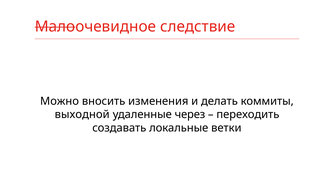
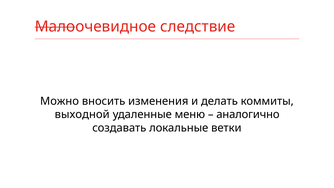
через: через -> меню (190, 114)
переходить: переходить -> аналогично (248, 114)
